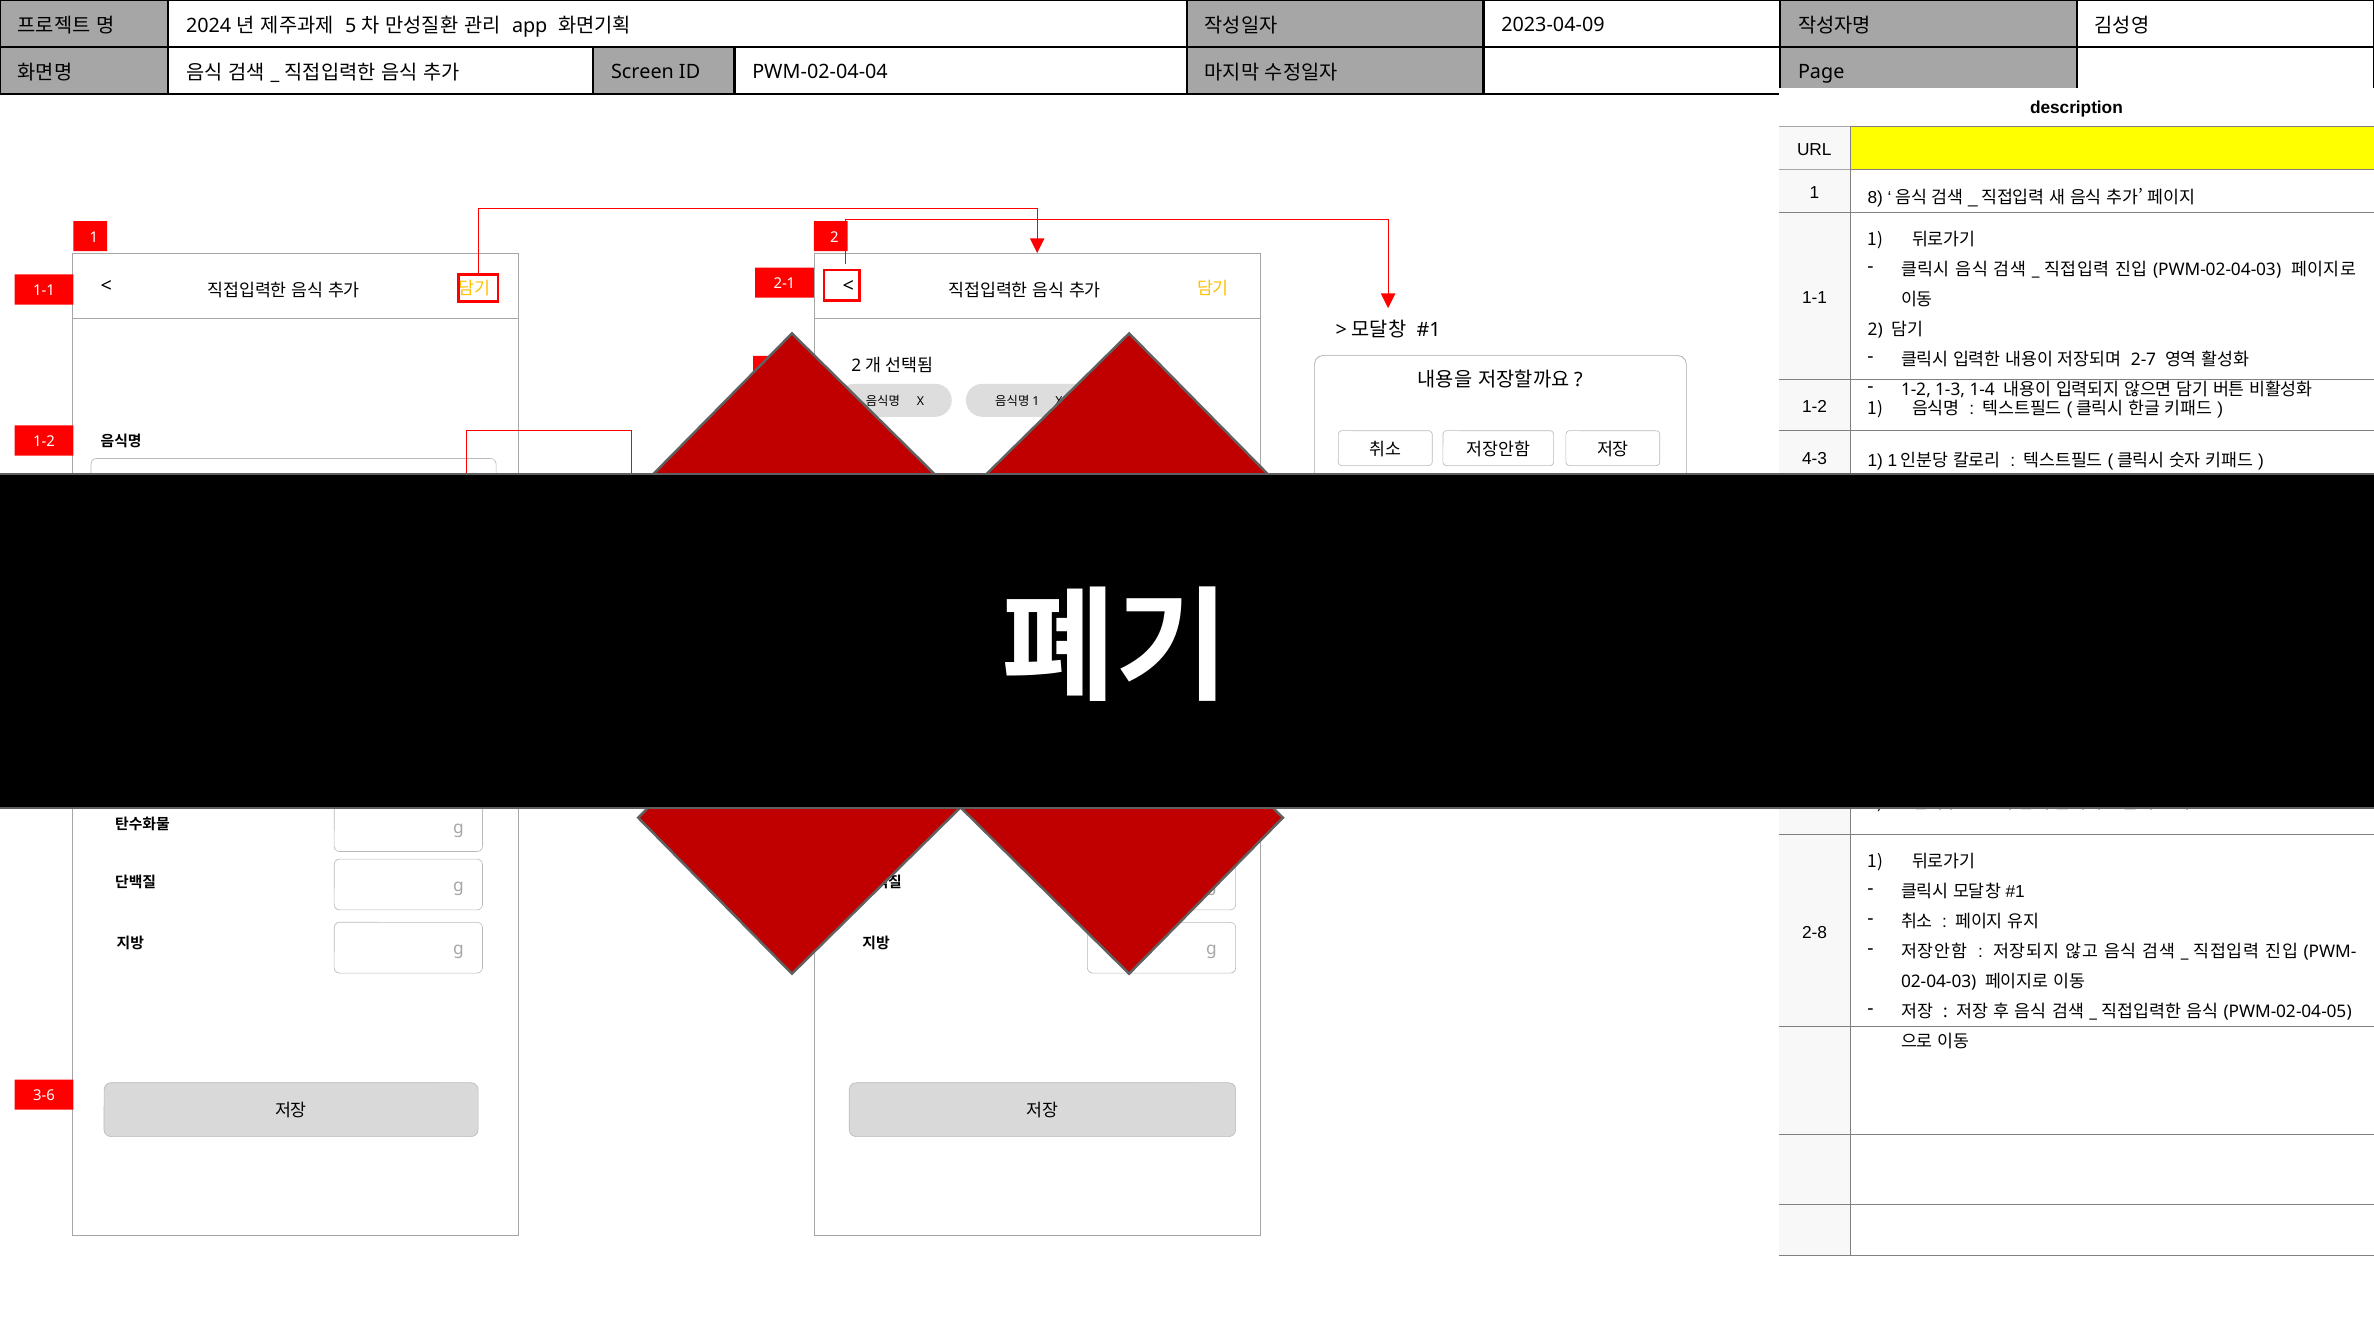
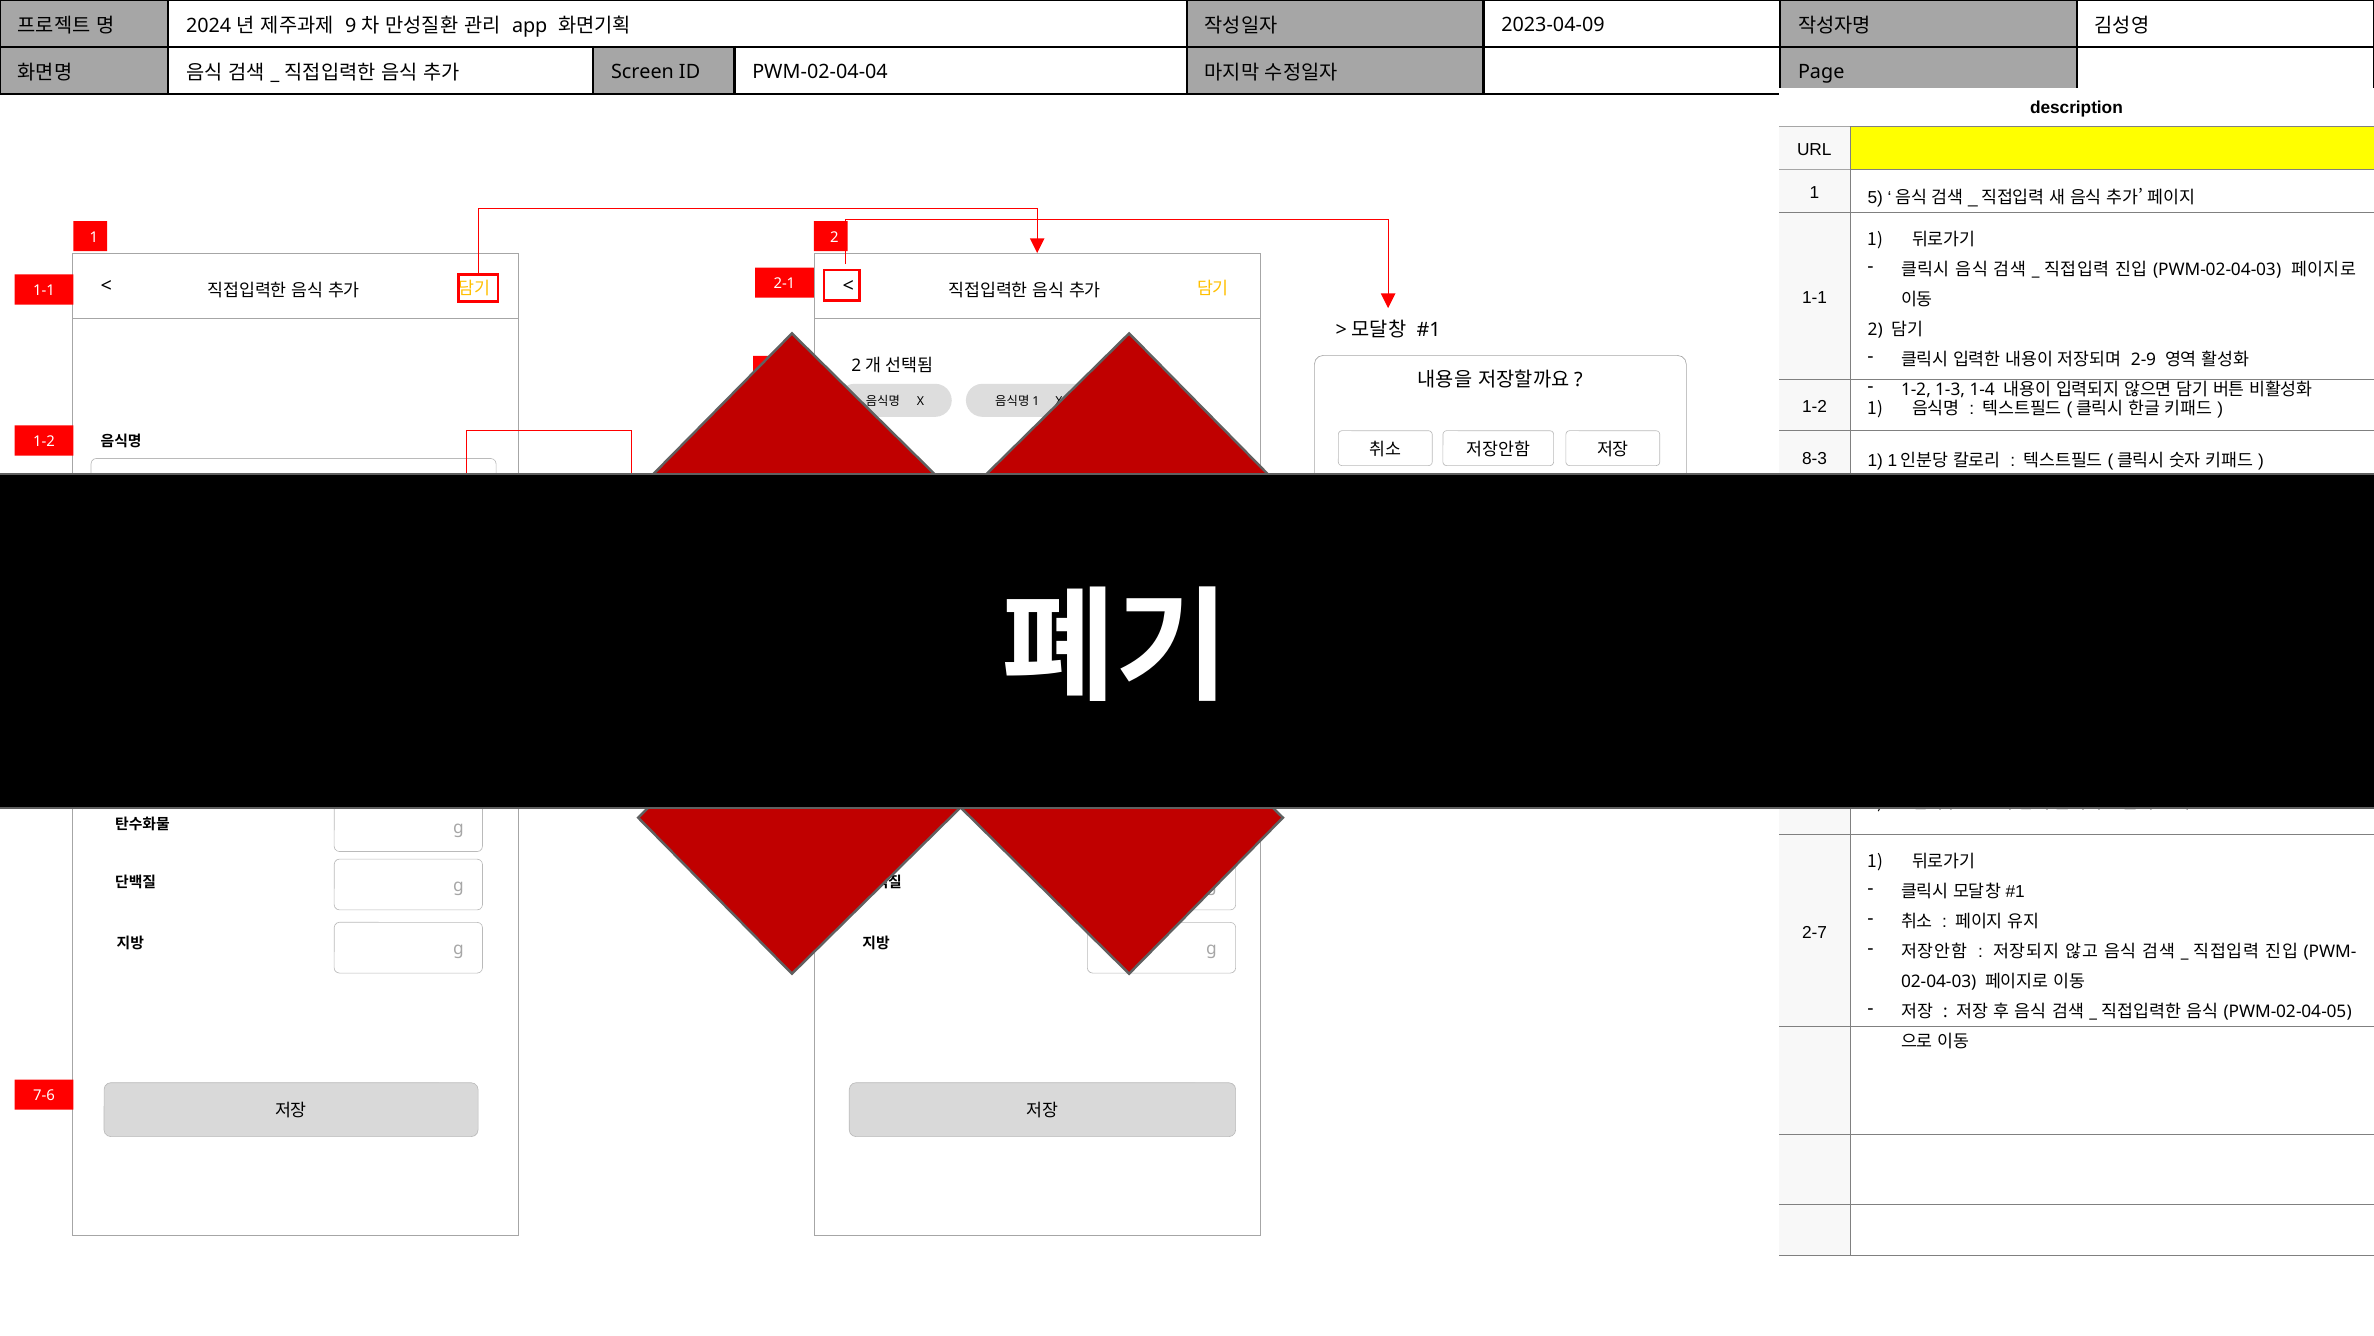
5: 5 -> 9 (351, 26)
8: 8 -> 5 (1875, 197)
2-7: 2-7 -> 2-9 (2144, 360)
4-3: 4-3 -> 8-3 (1815, 458)
2-8: 2-8 -> 2-7 (1815, 932)
3-6: 3-6 -> 7-6 (44, 1095)
